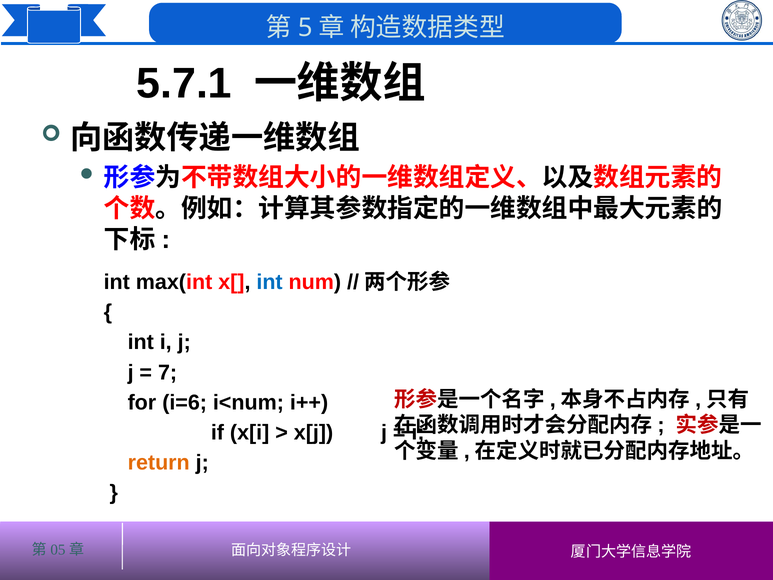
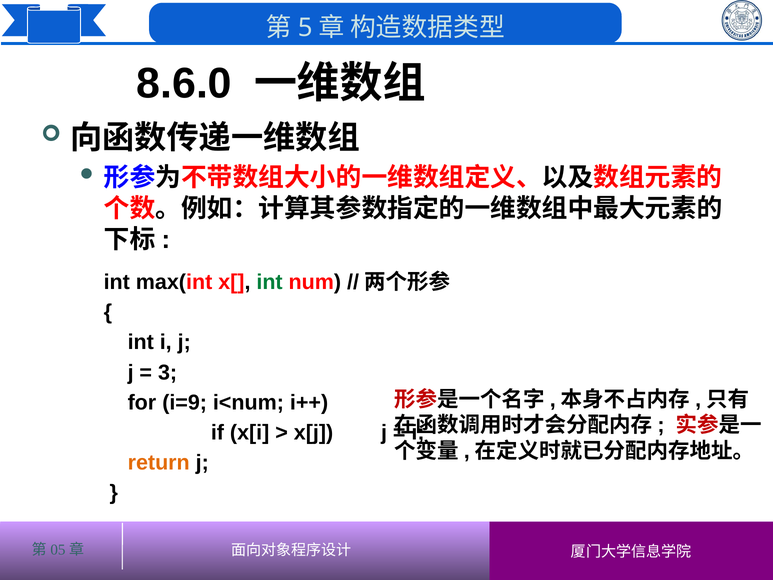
5.7.1: 5.7.1 -> 8.6.0 (184, 84)
int colour: blue -> green (270, 282)
7: 7 -> 3 (168, 372)
i=6: i=6 -> i=9 (185, 402)
